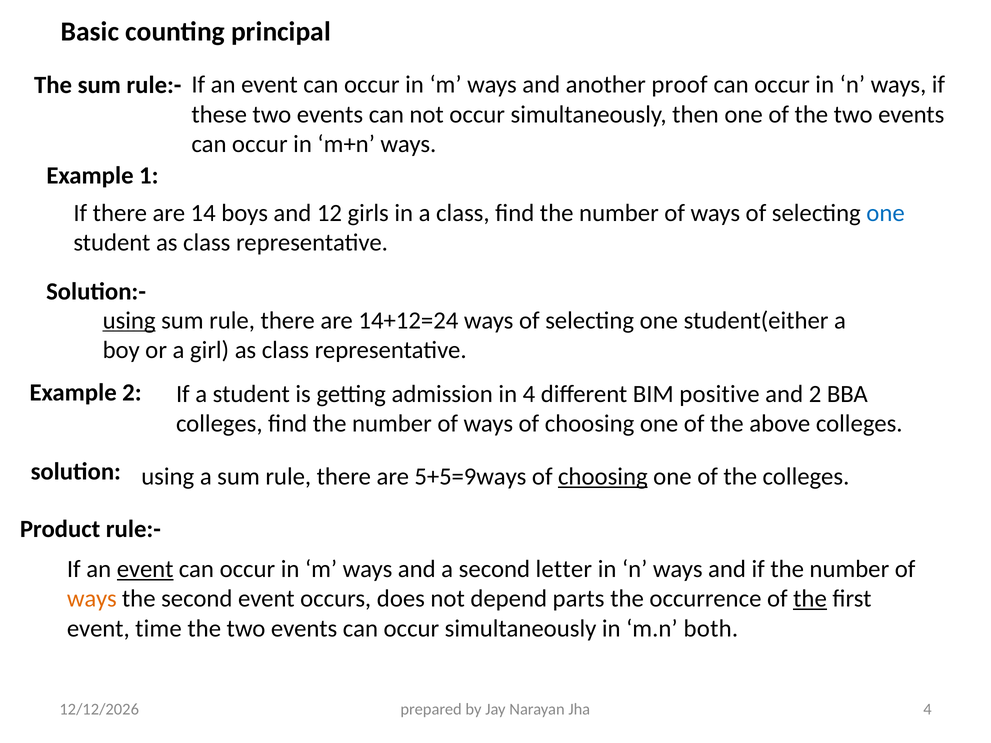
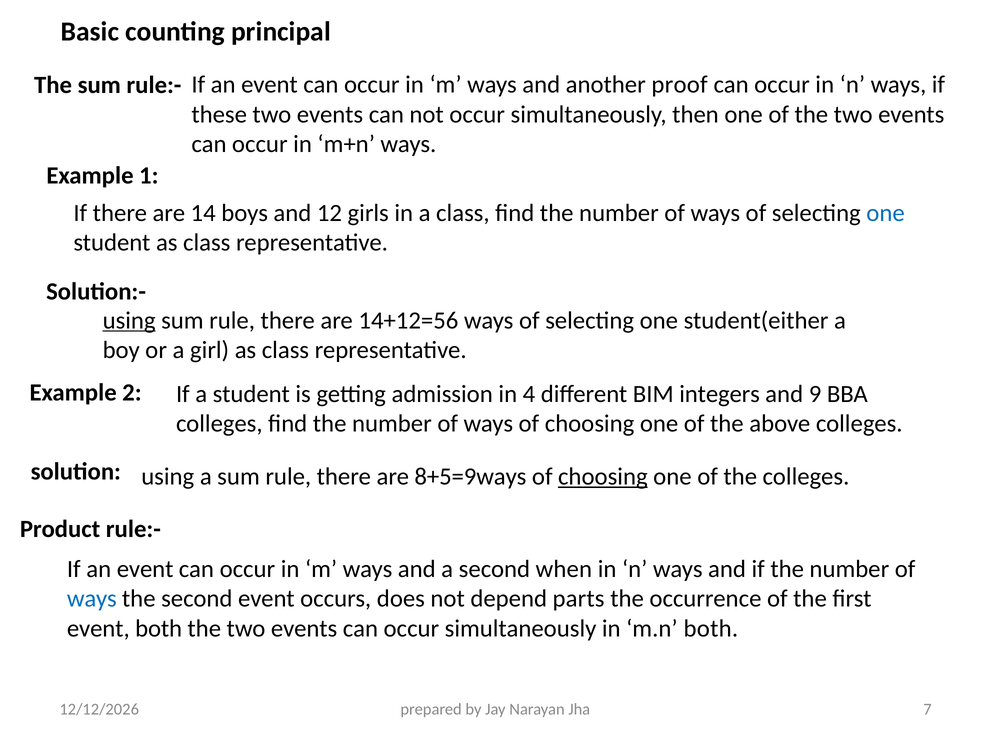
14+12=24: 14+12=24 -> 14+12=56 (408, 320)
positive: positive -> integers (720, 394)
and 2: 2 -> 9 (815, 394)
5+5=9ways: 5+5=9ways -> 8+5=9ways (470, 477)
event underline: present -> none (145, 569)
letter: letter -> when (564, 569)
ways colour: orange -> blue (92, 599)
the underline: present -> none (810, 599)
event time: time -> both (159, 629)
Jha 4: 4 -> 7 (927, 710)
